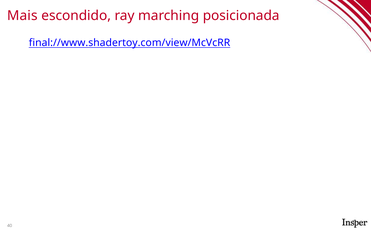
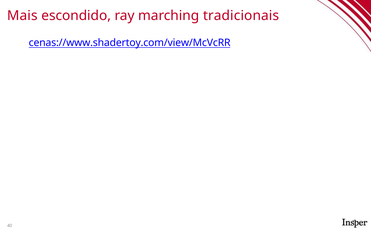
posicionada: posicionada -> tradicionais (241, 16)
final://www.shadertoy.com/view/McVcRR: final://www.shadertoy.com/view/McVcRR -> cenas://www.shadertoy.com/view/McVcRR (130, 43)
